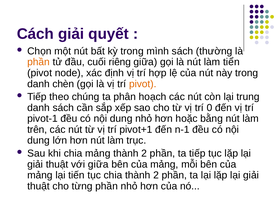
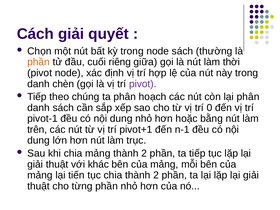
trong mình: mình -> node (158, 51)
tiển: tiển -> thời (231, 62)
pivot colour: orange -> purple (143, 84)
lại trung: trung -> phân (248, 97)
với giữa: giữa -> khác (98, 164)
